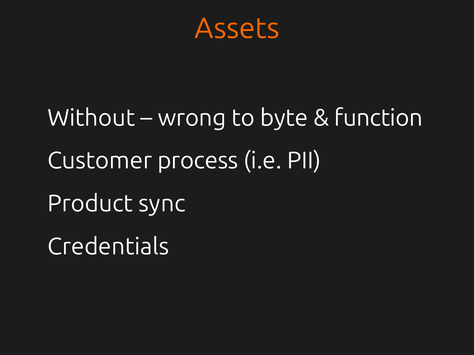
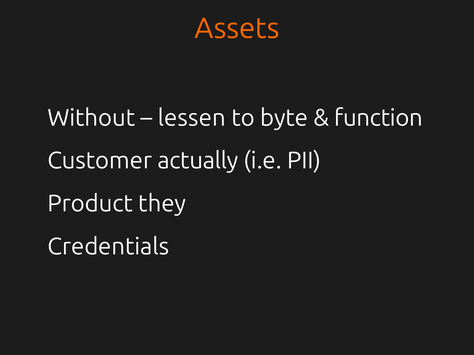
wrong: wrong -> lessen (192, 118)
process: process -> actually (198, 161)
sync: sync -> they (162, 204)
